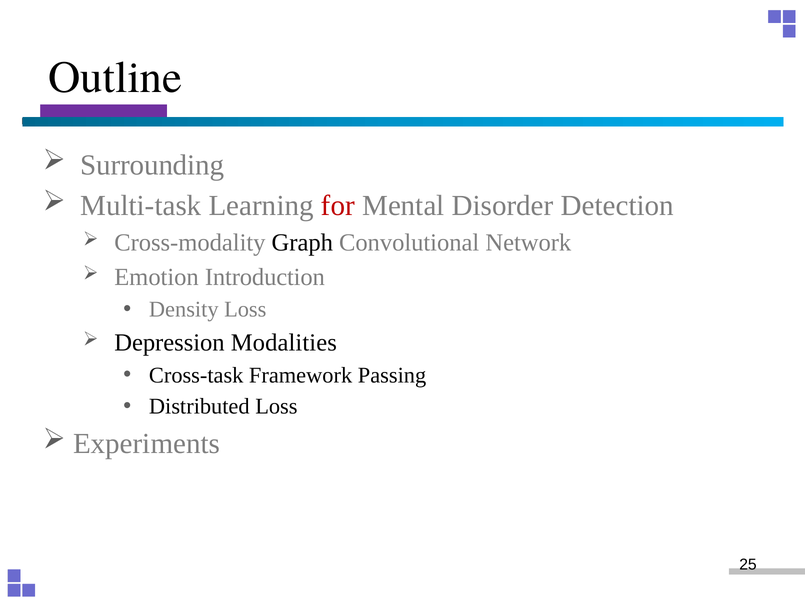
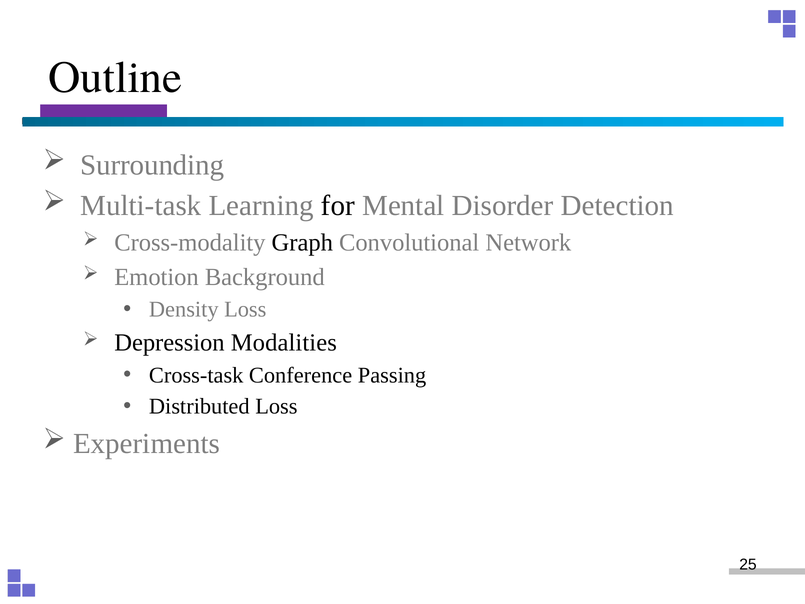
for colour: red -> black (338, 206)
Introduction: Introduction -> Background (265, 277)
Framework: Framework -> Conference (301, 375)
